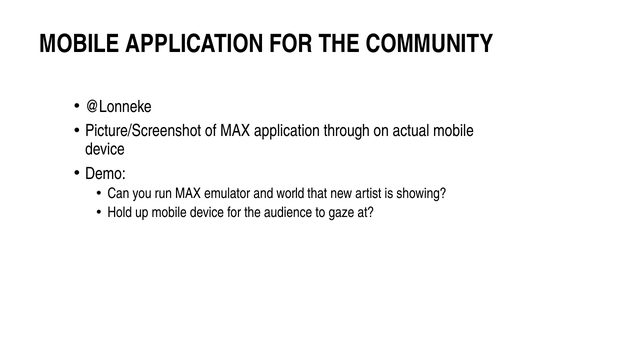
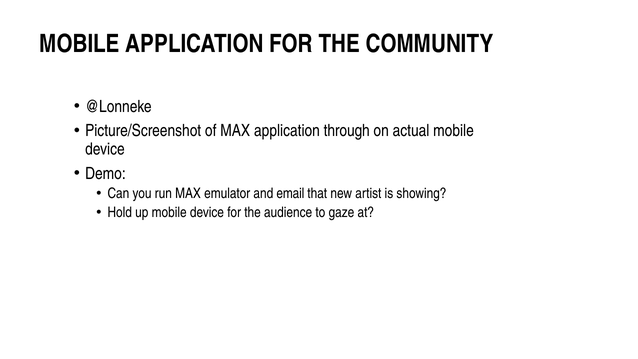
world: world -> email (290, 193)
